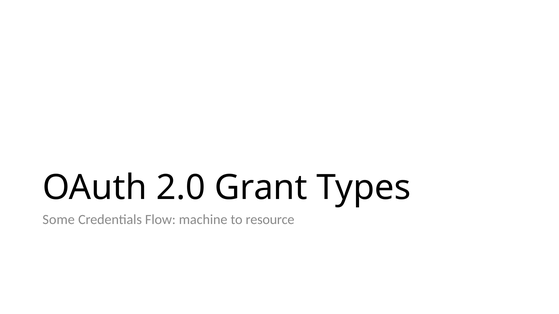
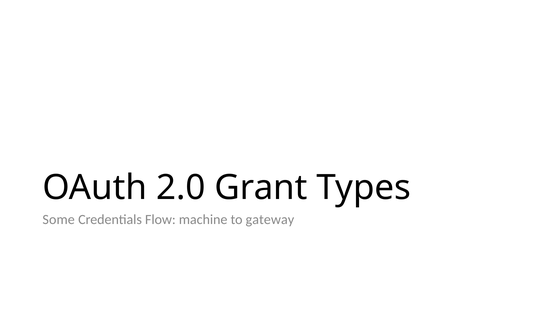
resource: resource -> gateway (270, 220)
